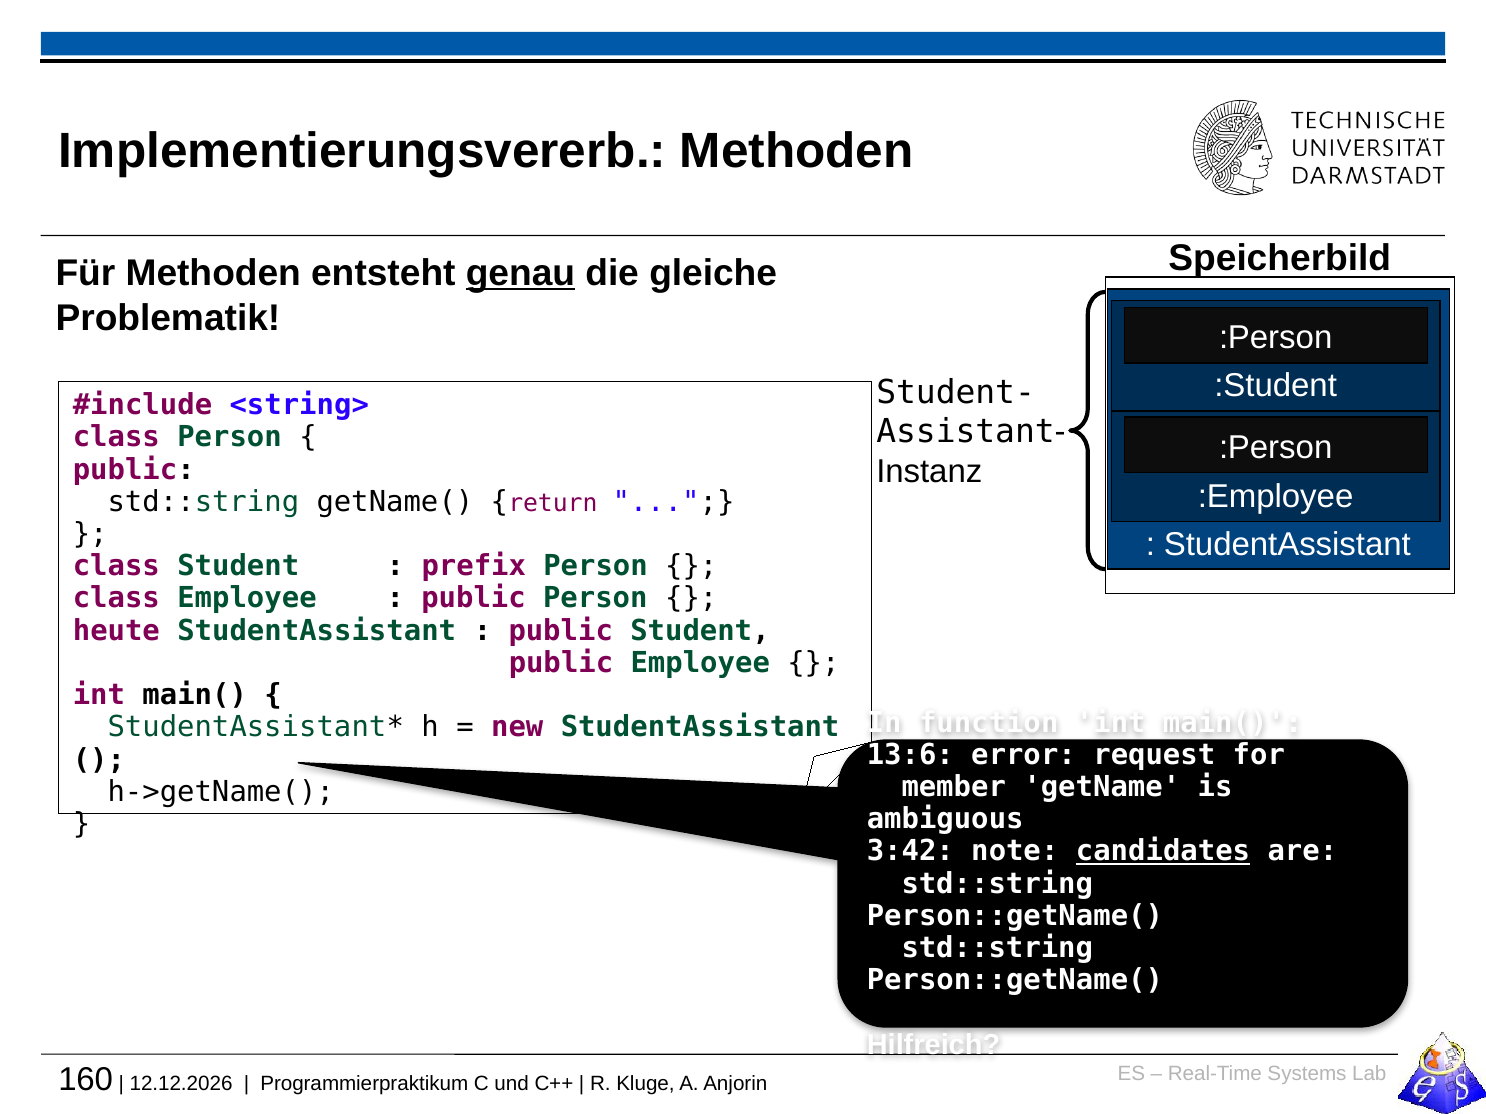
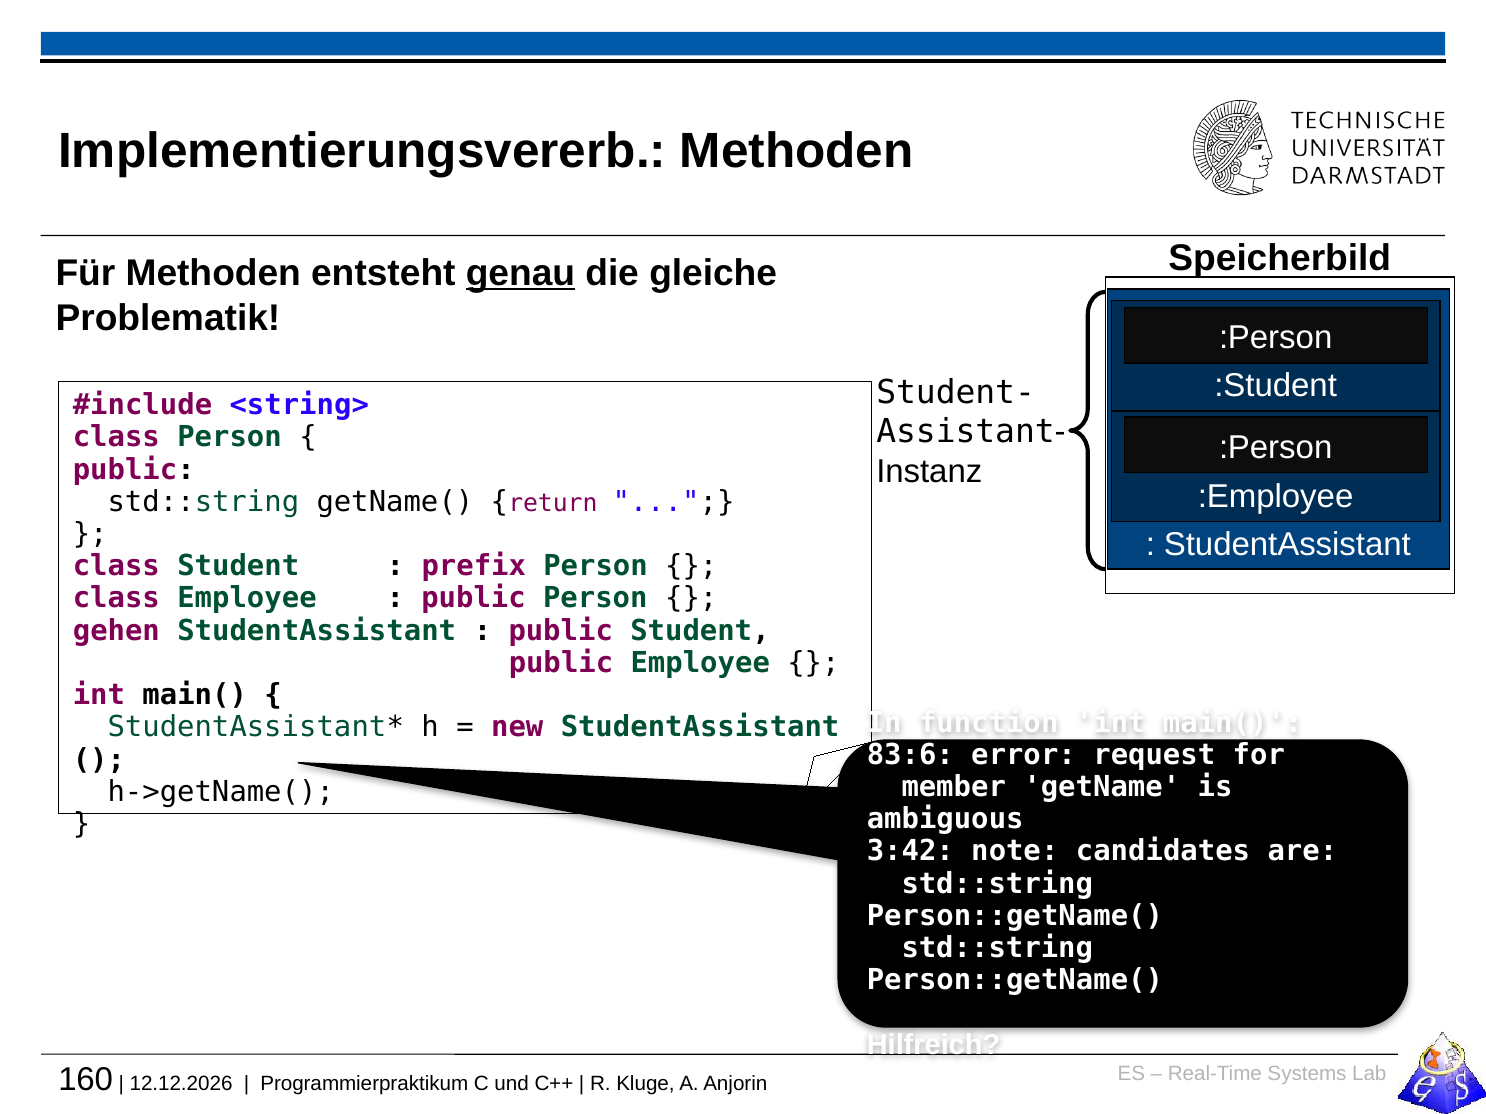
heute: heute -> gehen (116, 631)
13:6: 13:6 -> 83:6 (910, 755)
candidates underline: present -> none (1163, 852)
